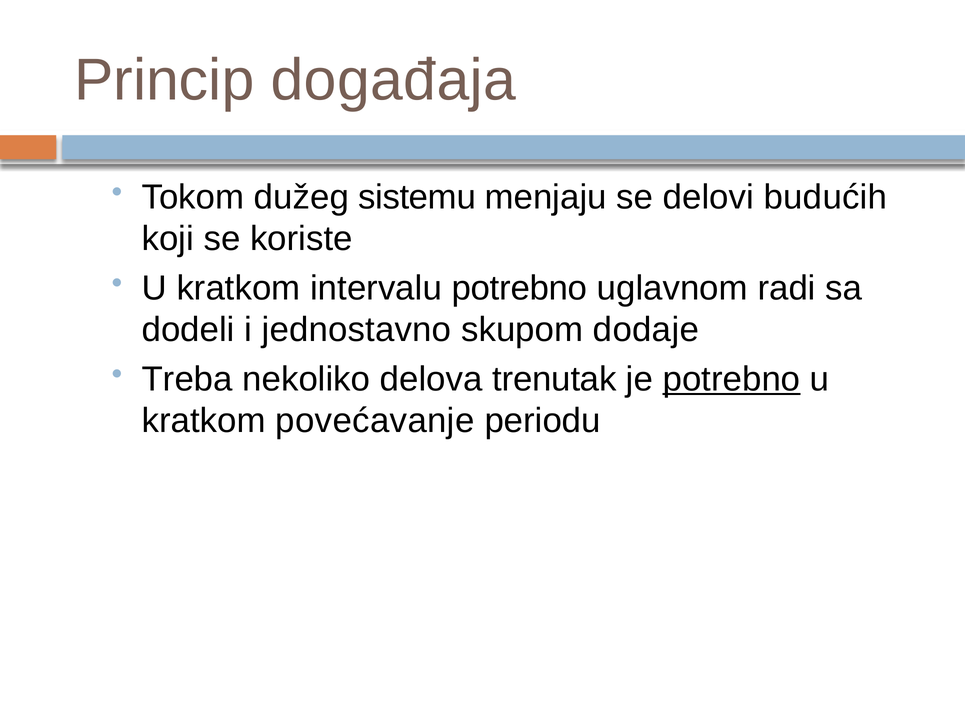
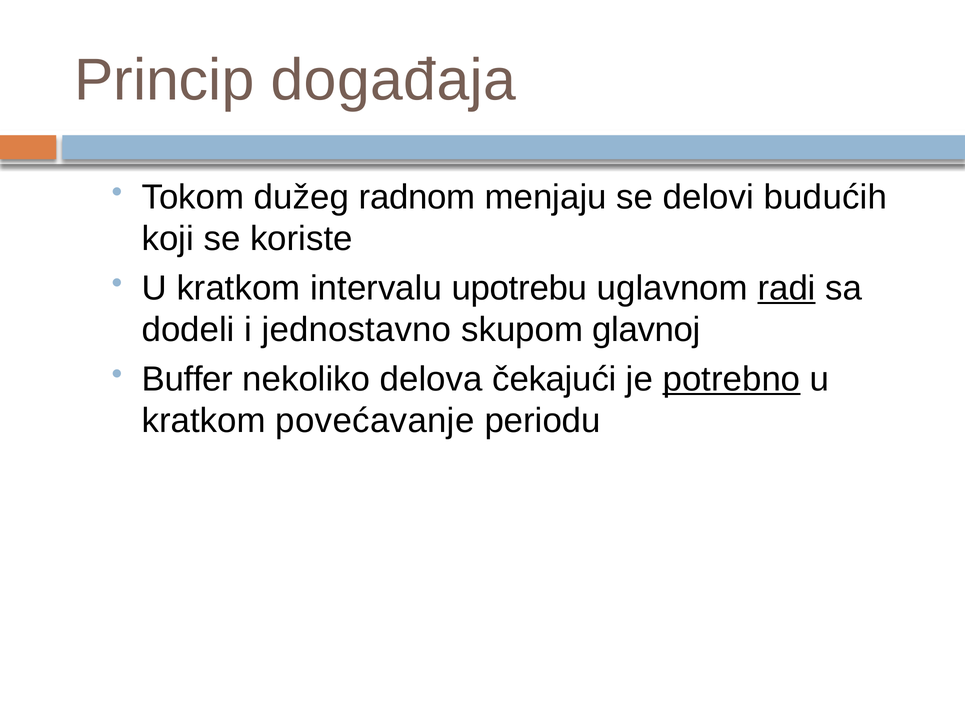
sistemu: sistemu -> radnom (417, 197)
intervalu potrebno: potrebno -> upotrebu (519, 288)
radi underline: none -> present (787, 288)
dodaje: dodaje -> glavnoj (646, 330)
Treba: Treba -> Buffer (187, 379)
trenutak: trenutak -> čekajući (554, 379)
